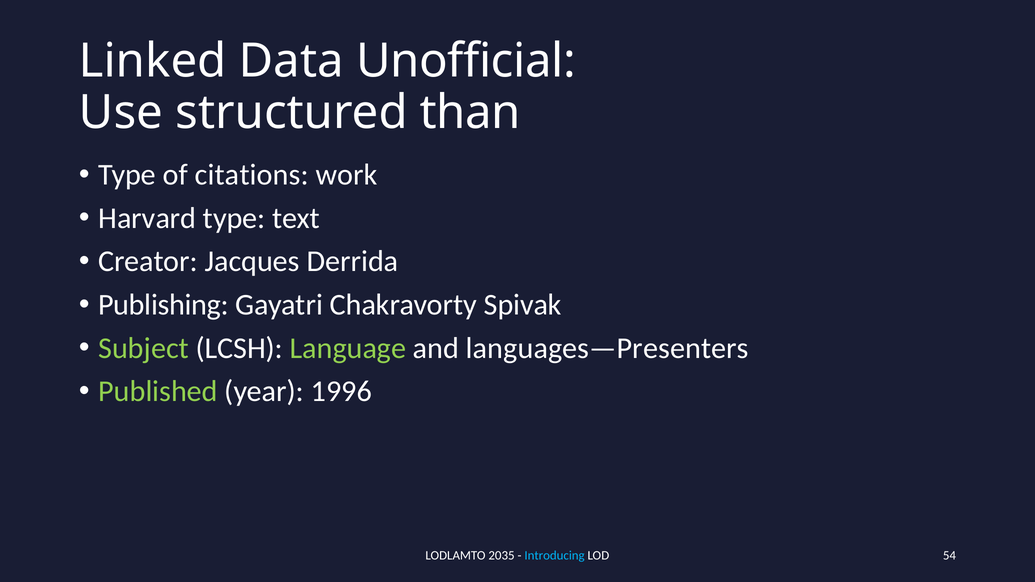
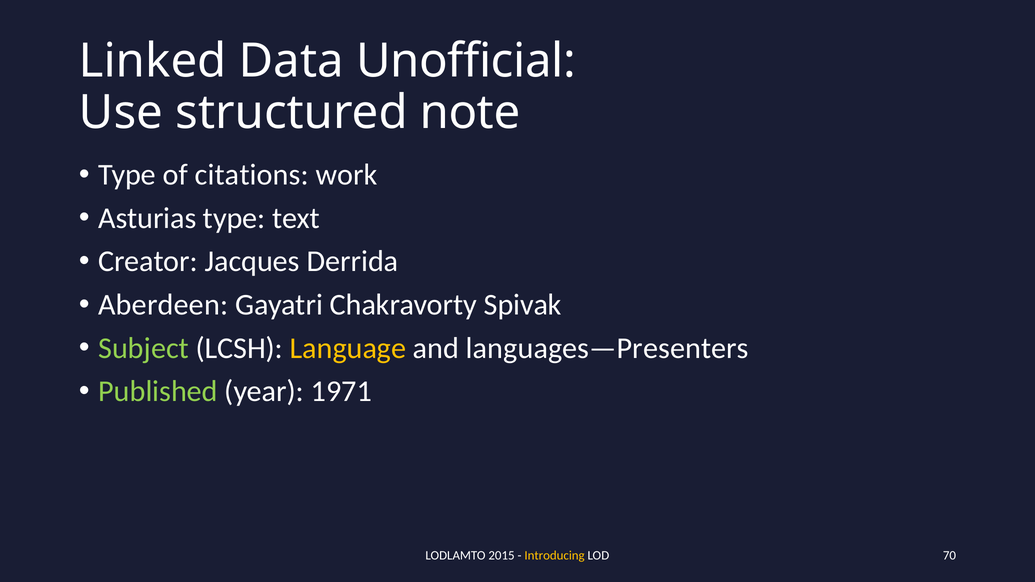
than: than -> note (470, 113)
Harvard: Harvard -> Asturias (147, 218)
Publishing: Publishing -> Aberdeen (163, 305)
Language colour: light green -> yellow (348, 348)
1996: 1996 -> 1971 (341, 392)
2035: 2035 -> 2015 (502, 556)
Introducing colour: light blue -> yellow (555, 556)
54: 54 -> 70 (950, 556)
